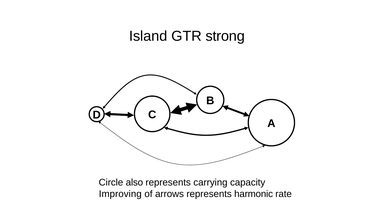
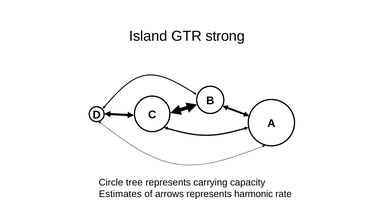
also: also -> tree (134, 182)
Improving: Improving -> Estimates (120, 193)
